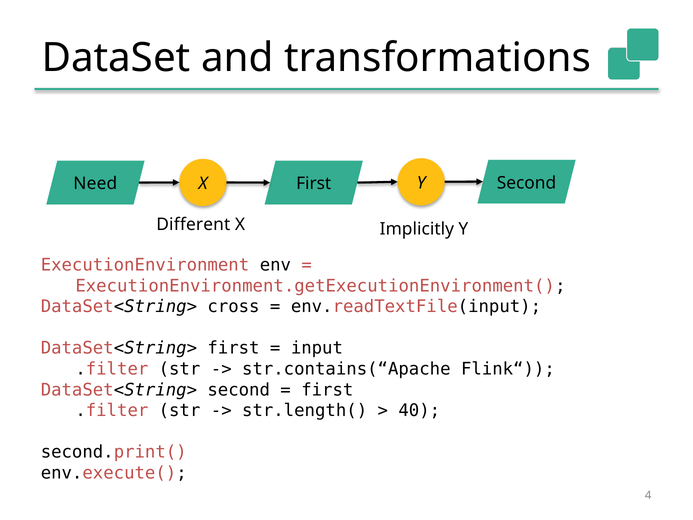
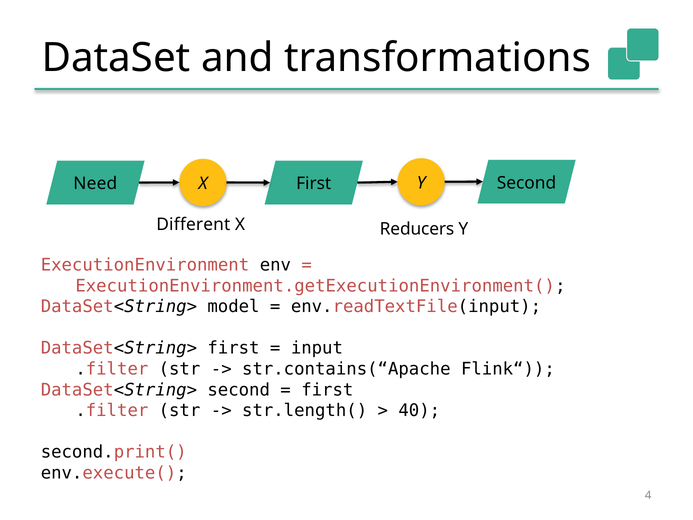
Implicitly: Implicitly -> Reducers (417, 229)
cross: cross -> model (233, 306)
